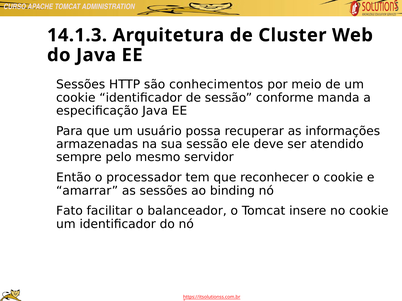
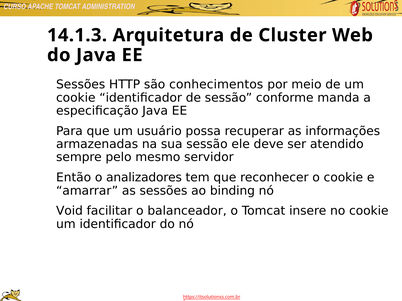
processador: processador -> analizadores (144, 178)
Fato: Fato -> Void (69, 211)
